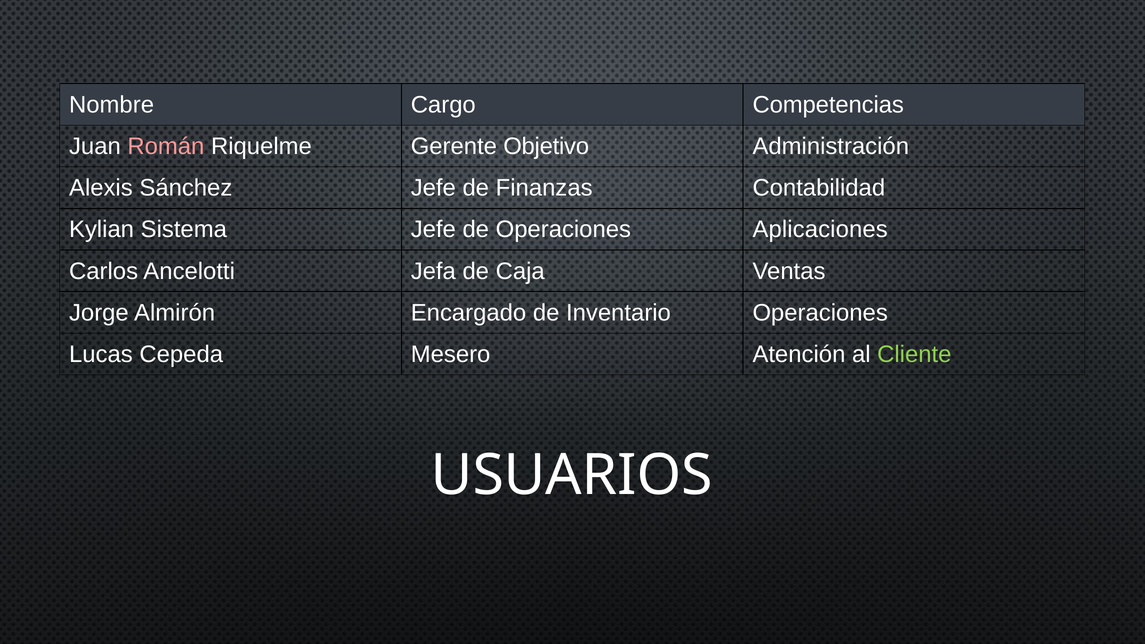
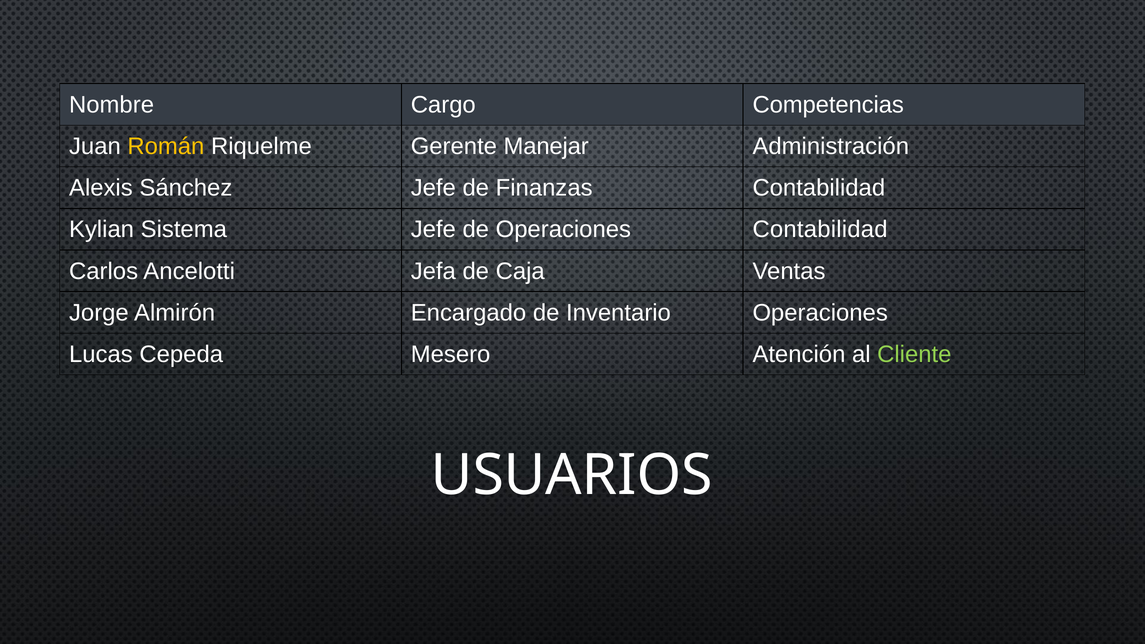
Román colour: pink -> yellow (166, 146)
Objetivo: Objetivo -> Manejar (546, 146)
Operaciones Aplicaciones: Aplicaciones -> Contabilidad (820, 230)
